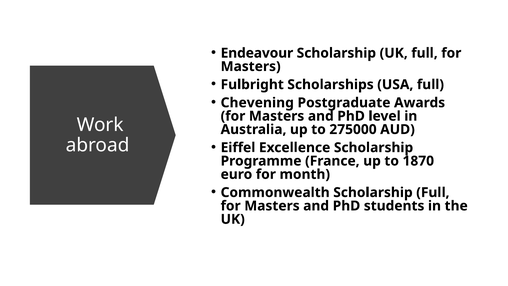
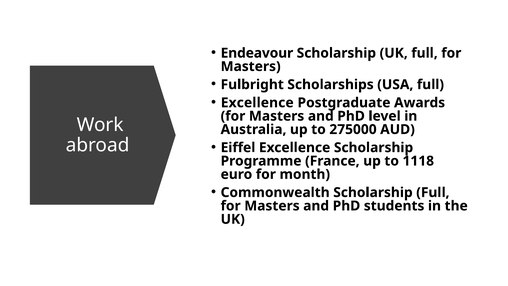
Chevening: Chevening -> Excellence (257, 103)
1870: 1870 -> 1118 (418, 161)
